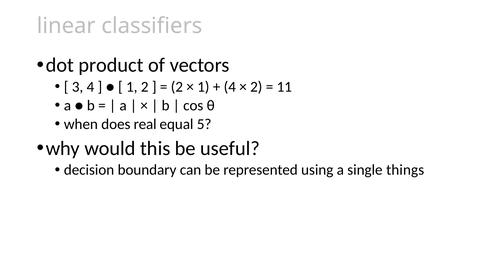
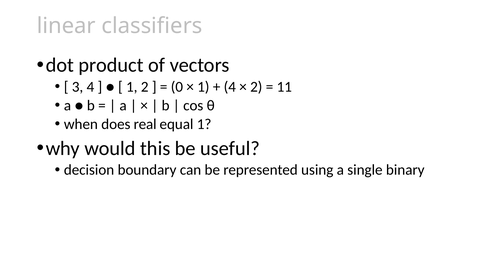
2: 2 -> 0 (177, 87)
equal 5: 5 -> 1 (204, 124)
things: things -> binary (405, 170)
